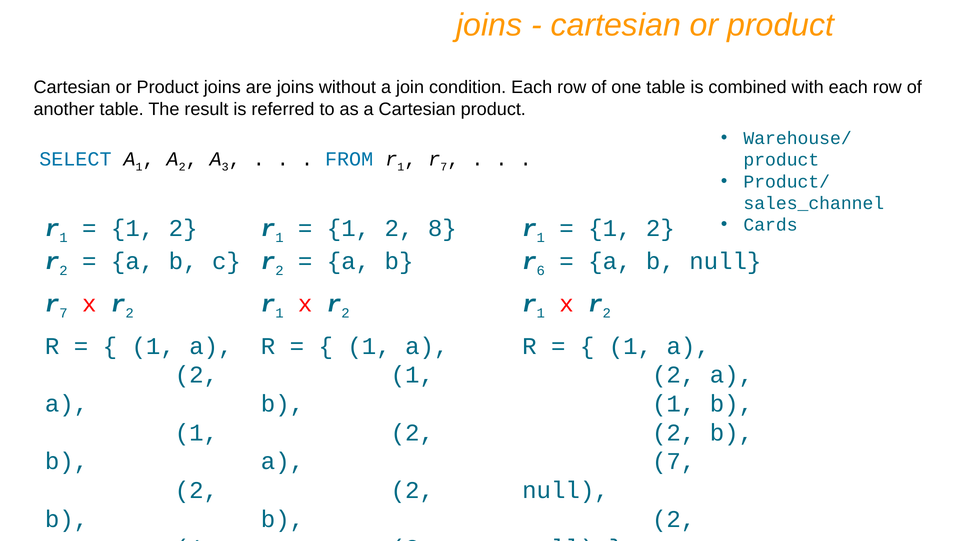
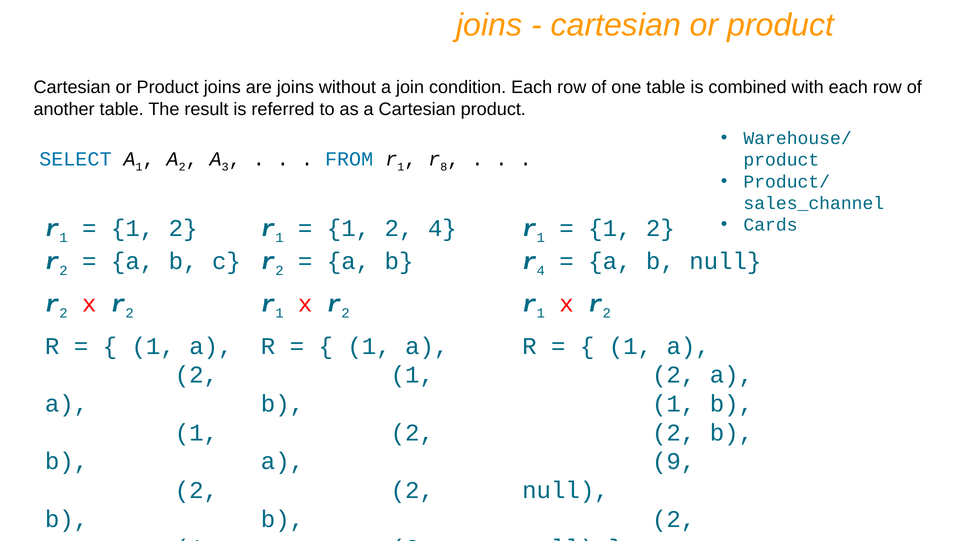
7: 7 -> 8 (444, 167)
2 8: 8 -> 4 (442, 228)
r 6: 6 -> 4 (541, 271)
7: 7 -> 2 (64, 313)
7: 7 -> 9 (674, 462)
